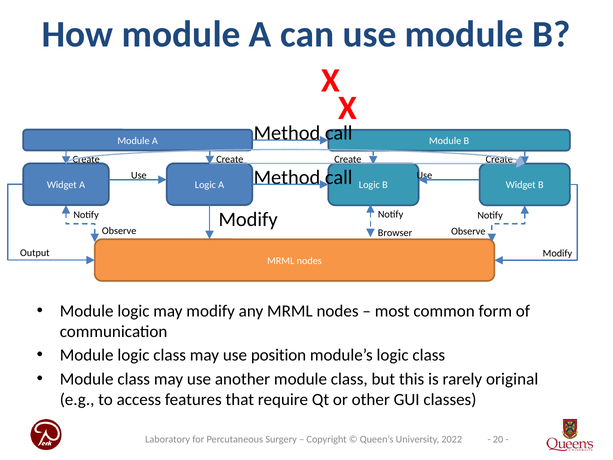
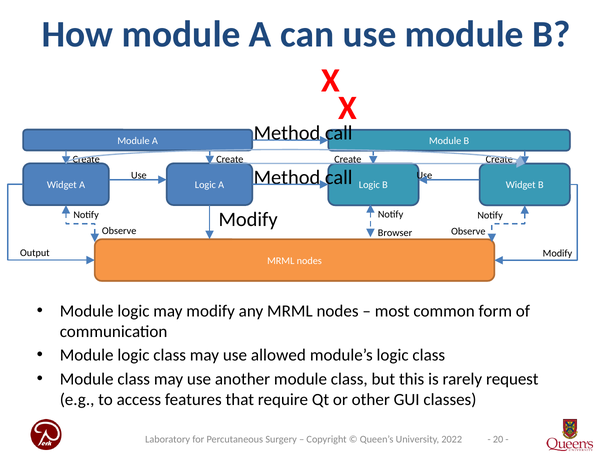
position: position -> allowed (278, 355)
original: original -> request (512, 379)
